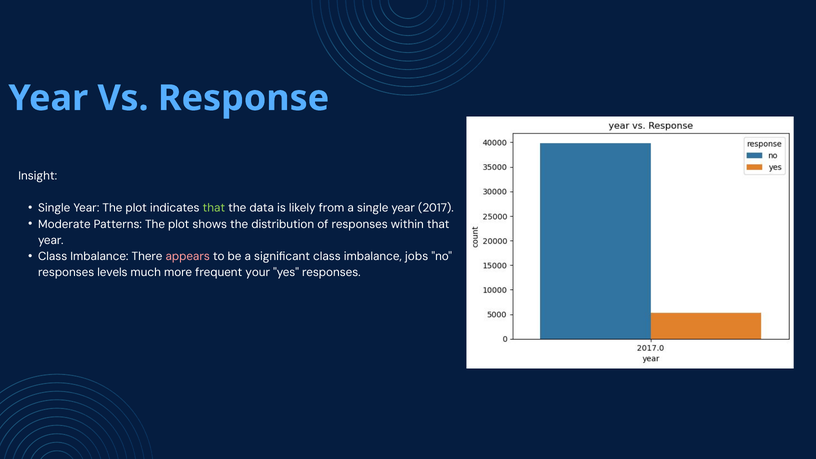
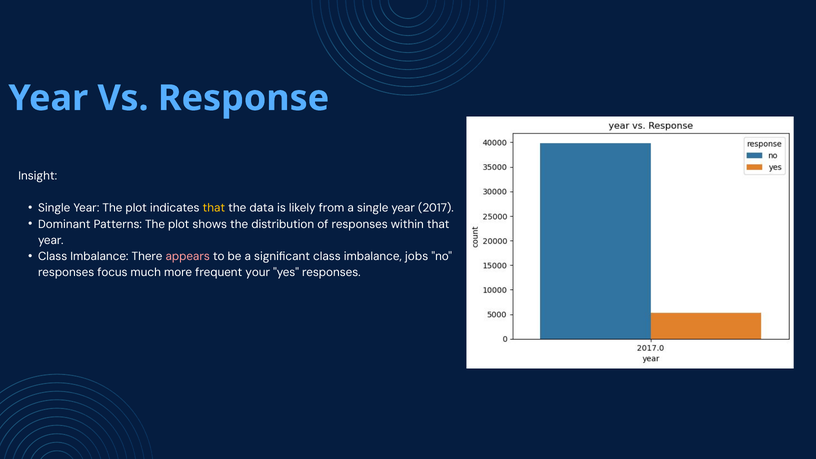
that colour: light green -> yellow (214, 208)
Moderate: Moderate -> Dominant (64, 224)
levels: levels -> focus (112, 272)
